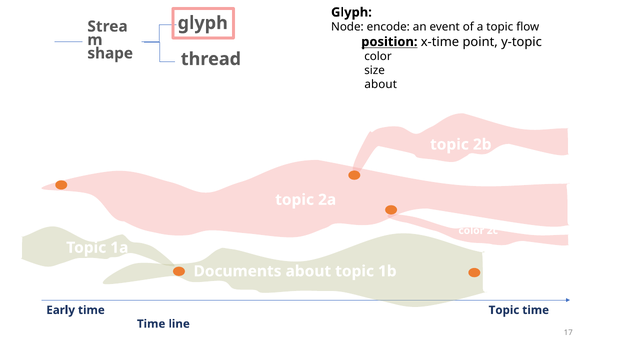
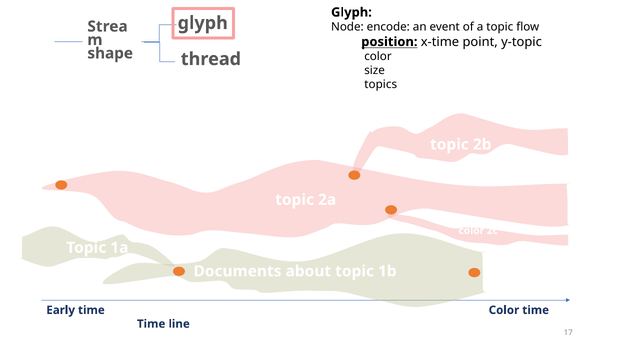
about: about -> topics (381, 84)
time Topic: Topic -> Color (504, 310)
